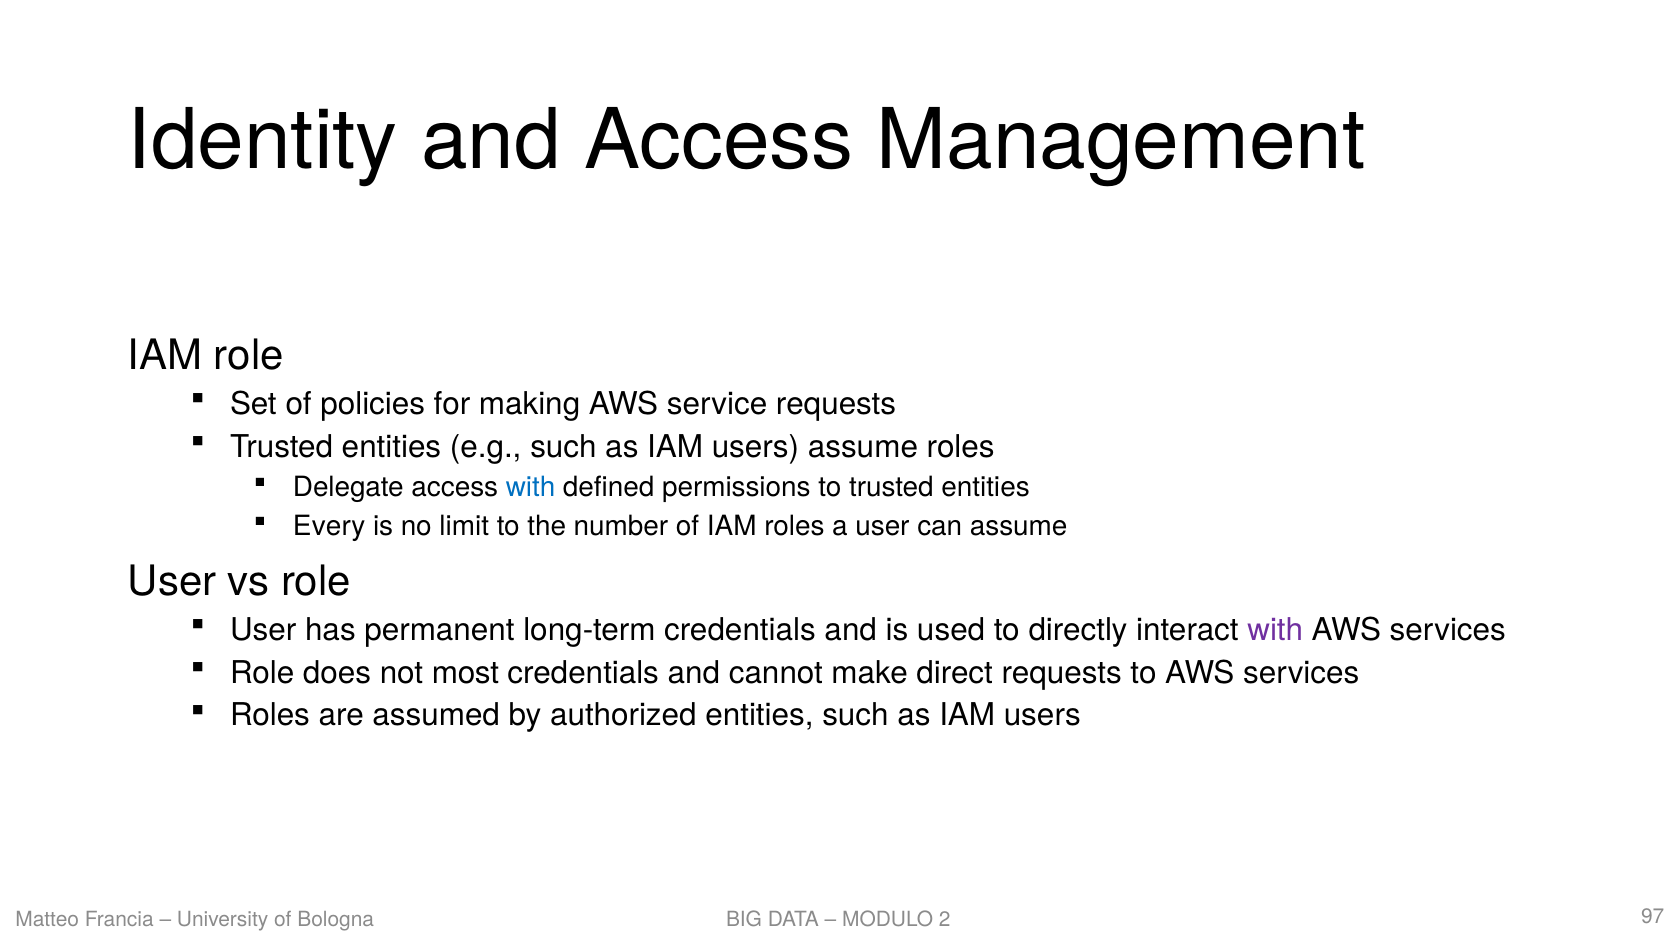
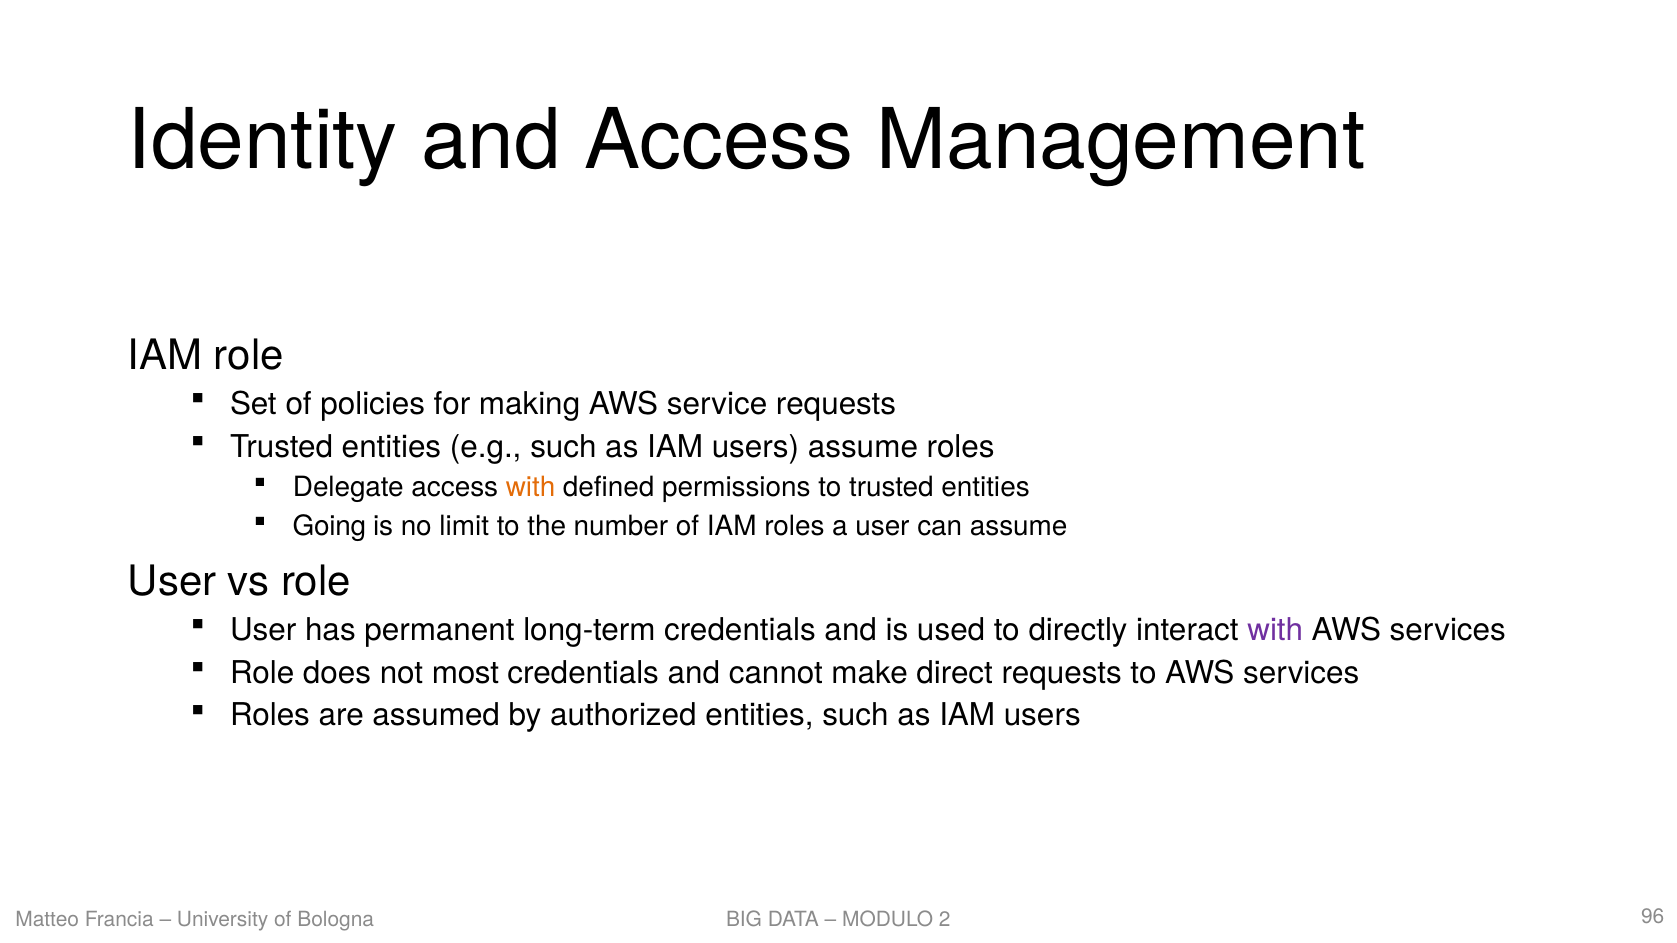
with colour: blue -> orange (531, 488)
Every: Every -> Going (329, 527)
97: 97 -> 96 (1653, 917)
